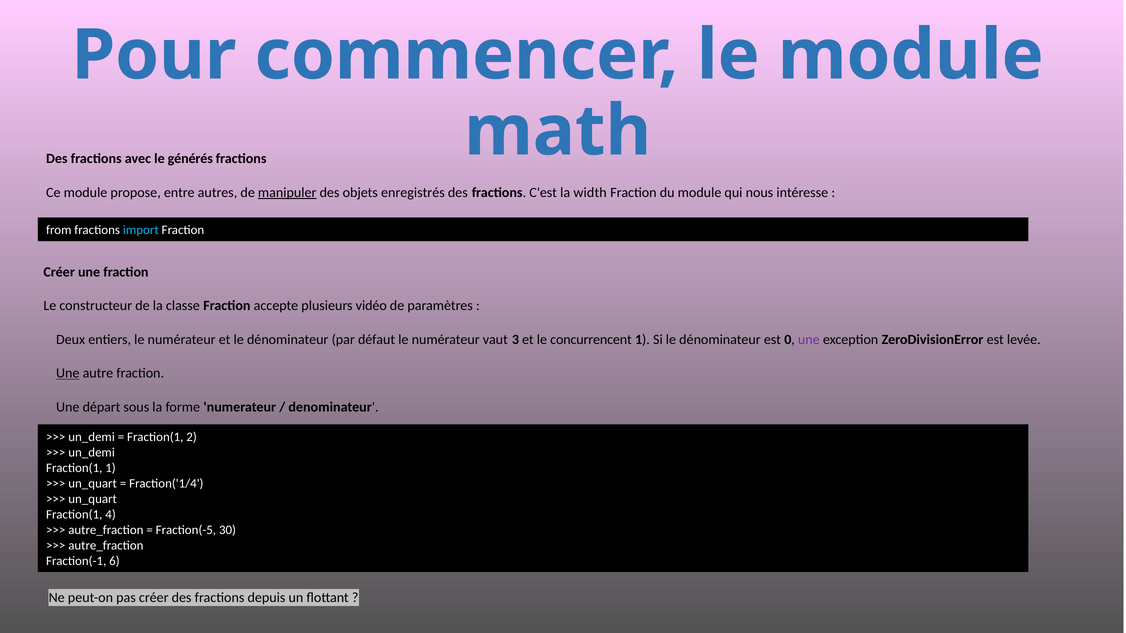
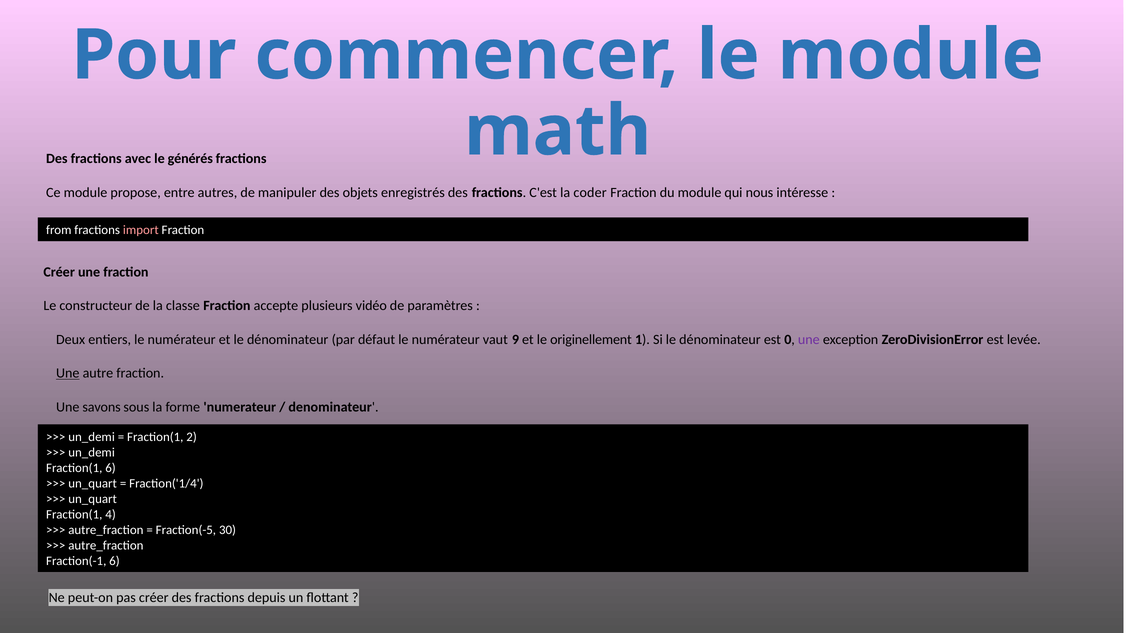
manipuler underline: present -> none (287, 193)
width: width -> coder (590, 193)
import colour: light blue -> pink (141, 230)
3: 3 -> 9 (515, 340)
concurrencent: concurrencent -> originellement (591, 340)
départ: départ -> savons (102, 407)
Fraction(1 1: 1 -> 6 (111, 468)
